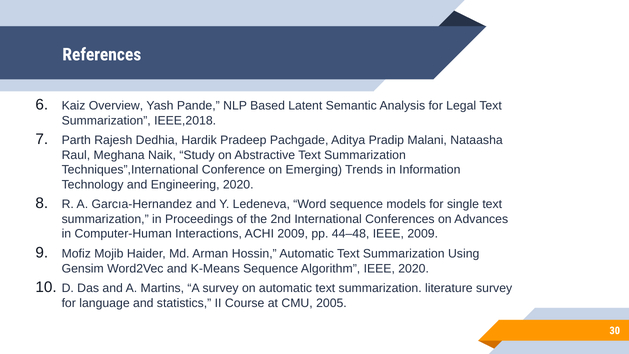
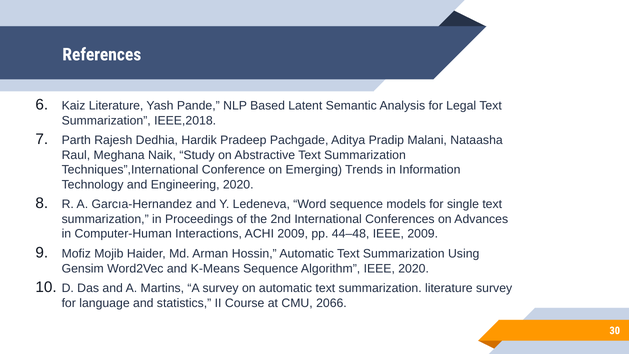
Kaiz Overview: Overview -> Literature (116, 106)
2005: 2005 -> 2066 (331, 303)
